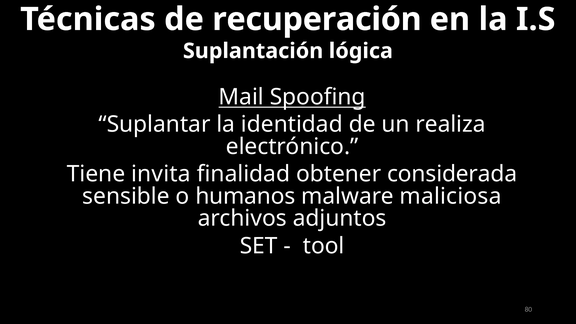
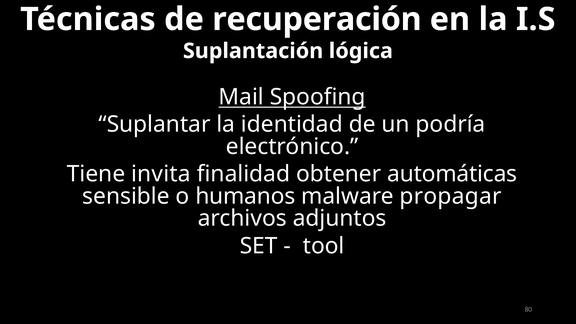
realiza: realiza -> podría (451, 124)
considerada: considerada -> automáticas (452, 174)
maliciosa: maliciosa -> propagar (451, 196)
